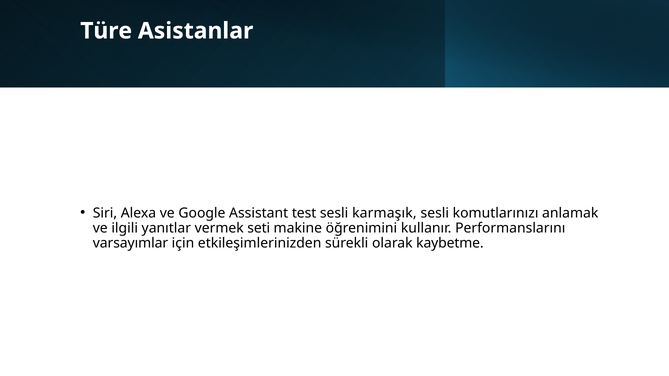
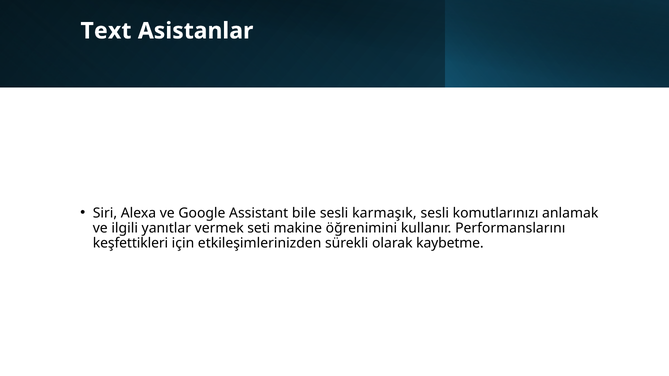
Türe: Türe -> Text (106, 31)
test: test -> bile (304, 213)
varsayımlar: varsayımlar -> keşfettikleri (131, 243)
